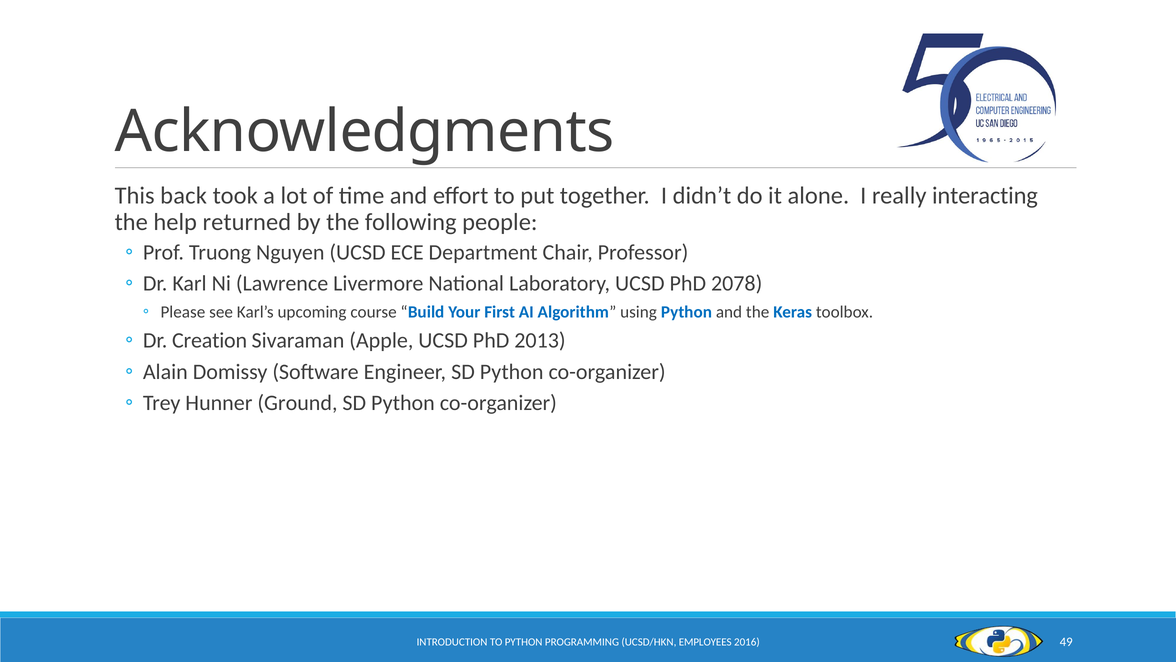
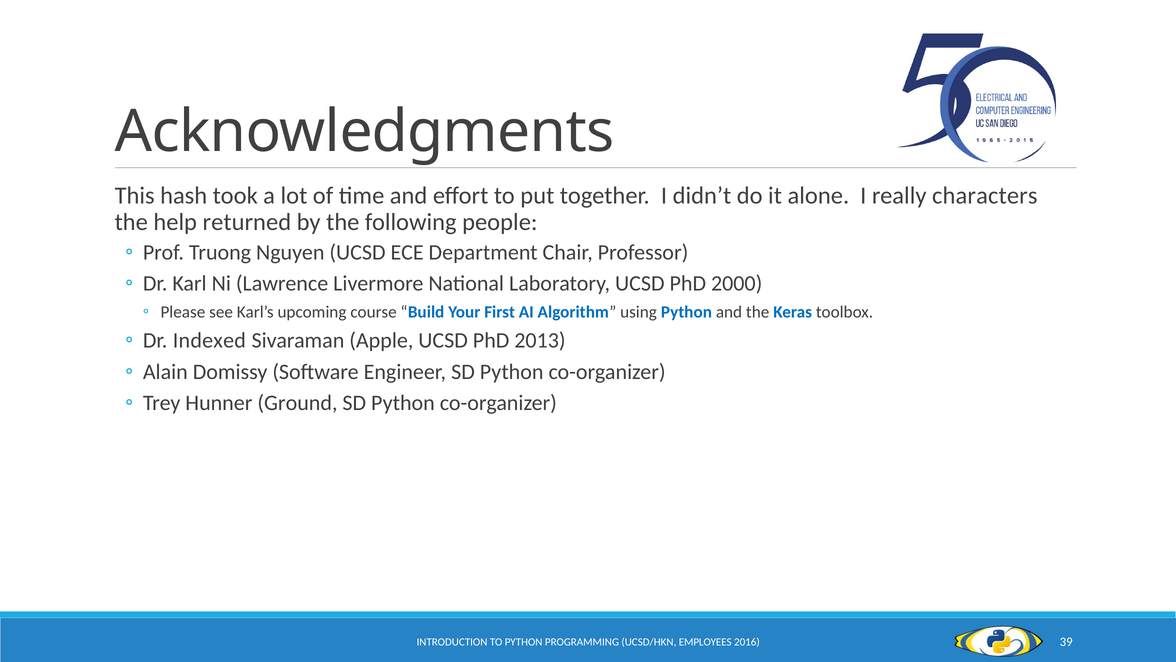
back: back -> hash (184, 196)
interacting: interacting -> characters (985, 196)
2078: 2078 -> 2000 (737, 283)
Creation: Creation -> Indexed (209, 340)
49: 49 -> 39 (1066, 641)
